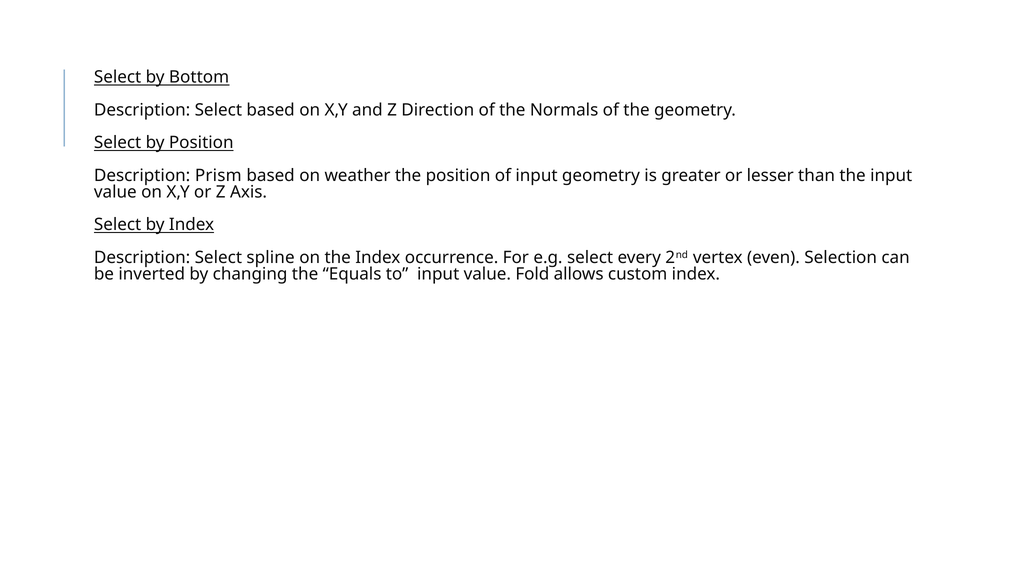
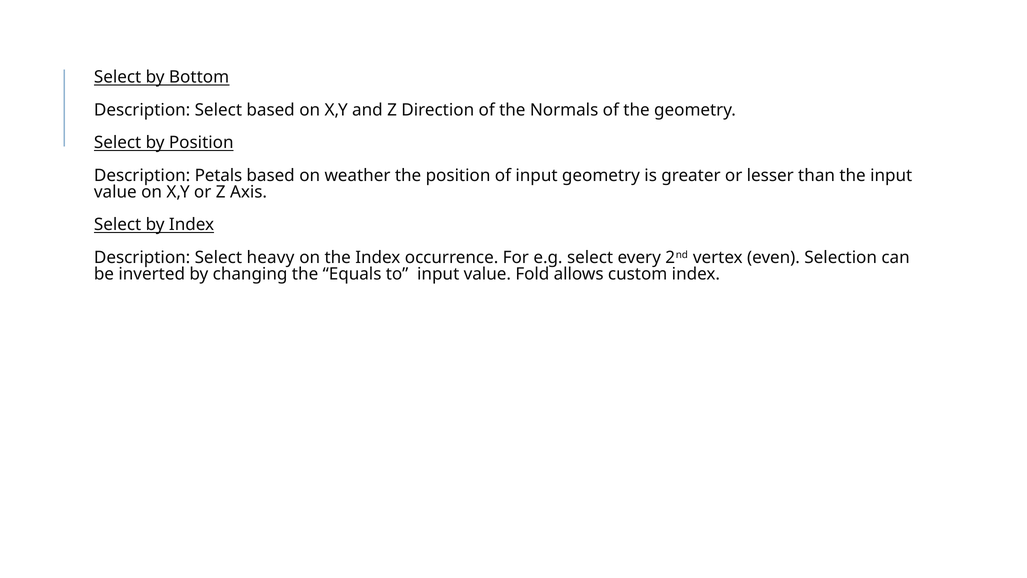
Prism: Prism -> Petals (218, 175)
spline: spline -> heavy (271, 258)
